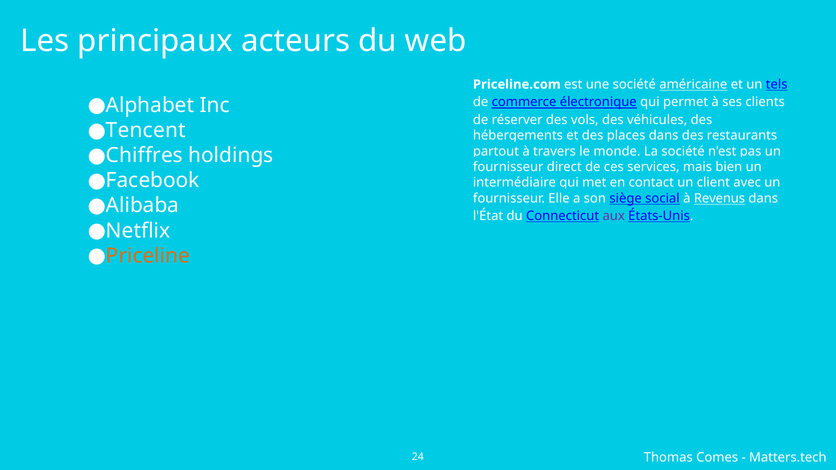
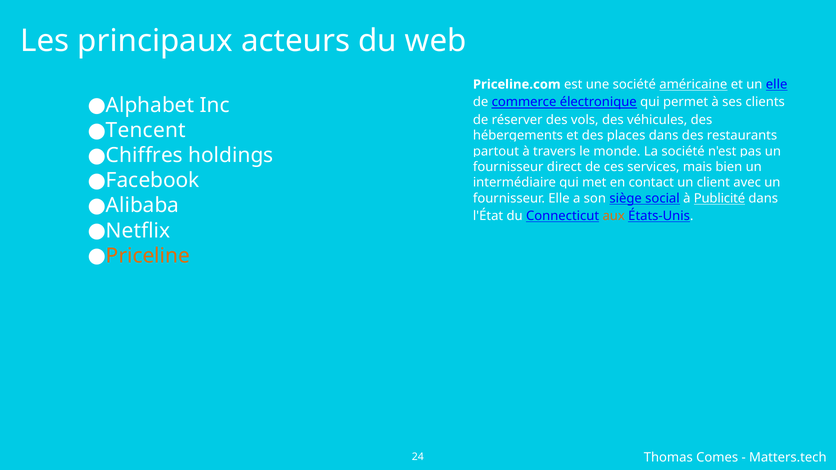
tels: tels -> elle (777, 84)
Revenus: Revenus -> Publicité (719, 198)
aux colour: purple -> orange (614, 216)
